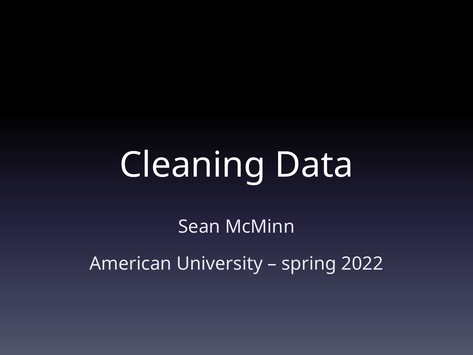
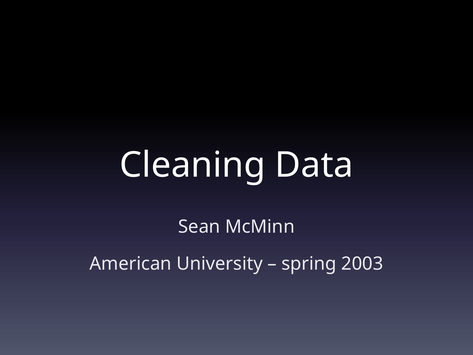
2022: 2022 -> 2003 (362, 263)
